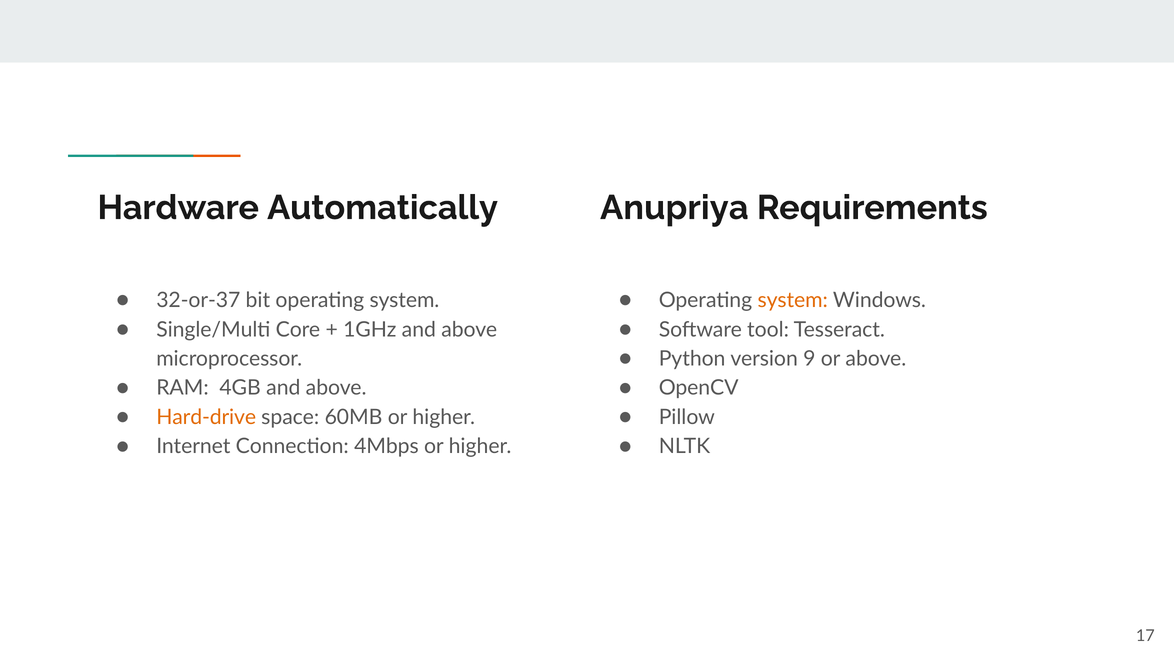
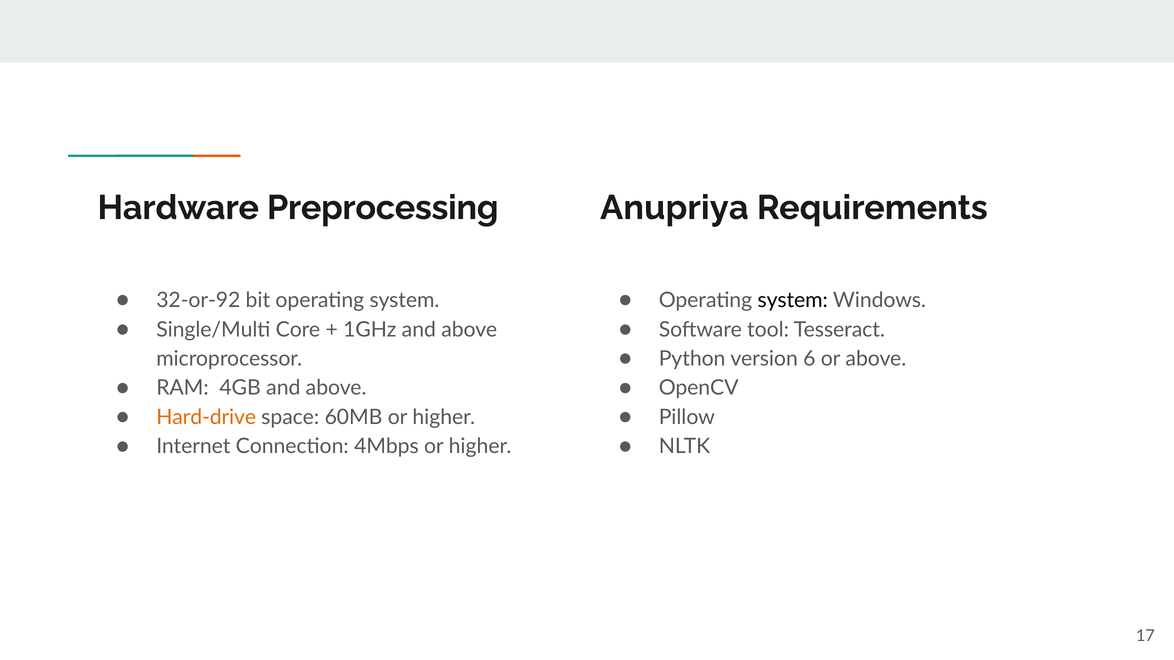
Automatically: Automatically -> Preprocessing (383, 208)
32-or-37: 32-or-37 -> 32-or-92 (198, 300)
system colour: orange -> black (793, 300)
9: 9 -> 6 (809, 359)
